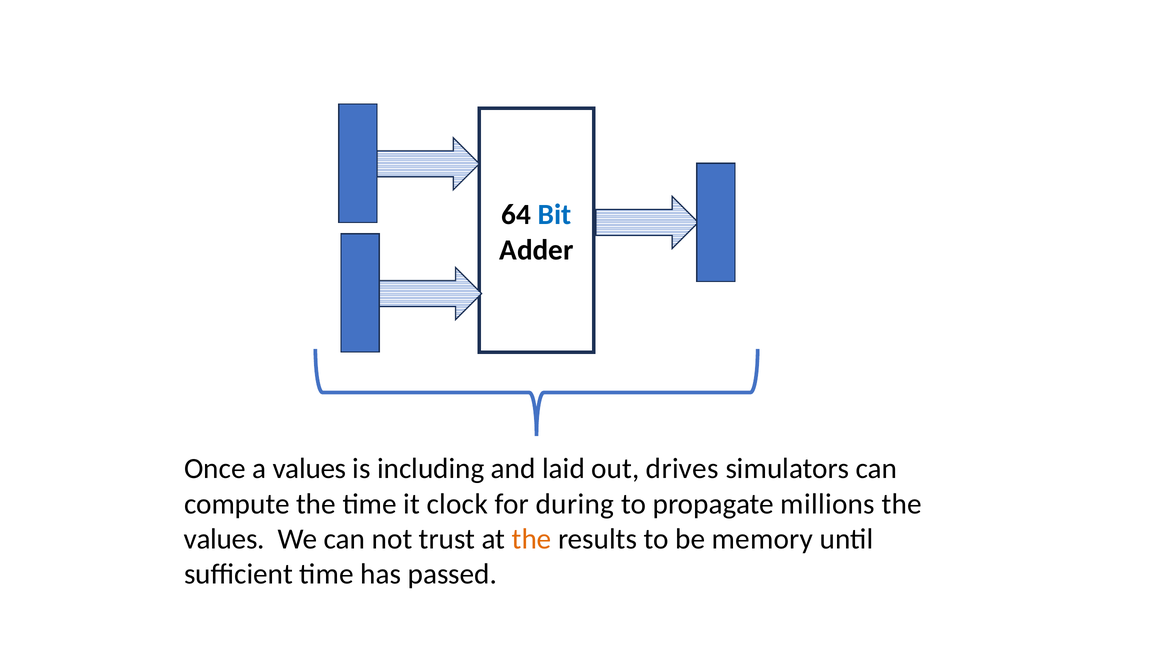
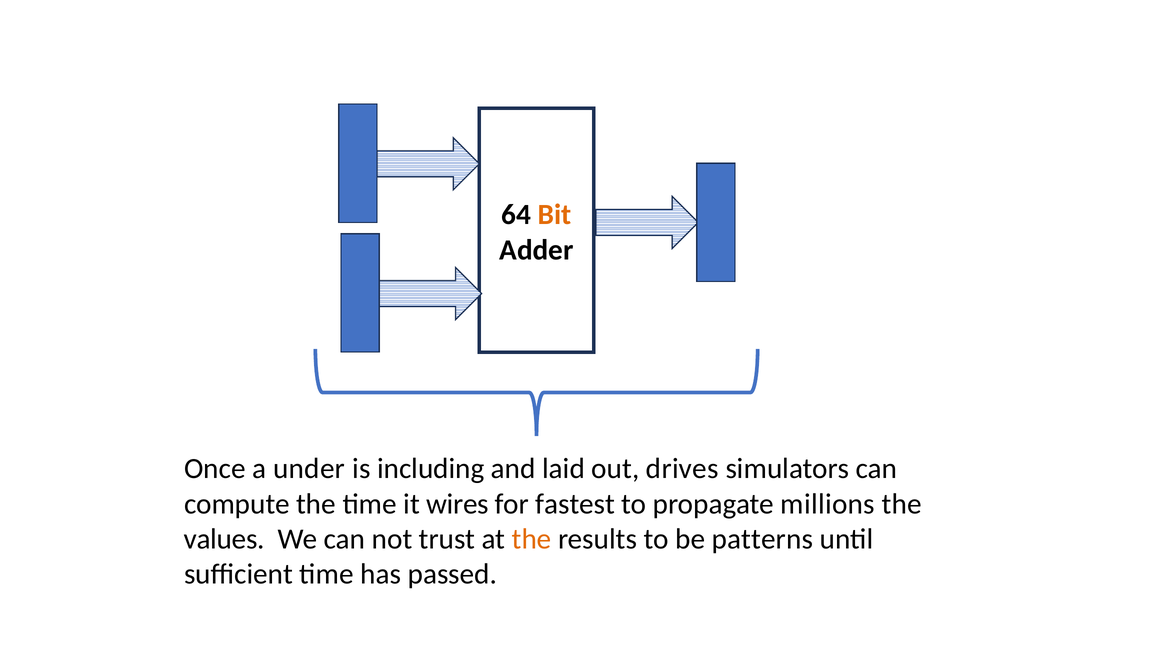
Bit colour: blue -> orange (555, 215)
a values: values -> under (309, 469)
clock: clock -> wires (457, 504)
during: during -> fastest (575, 504)
memory: memory -> patterns (762, 539)
